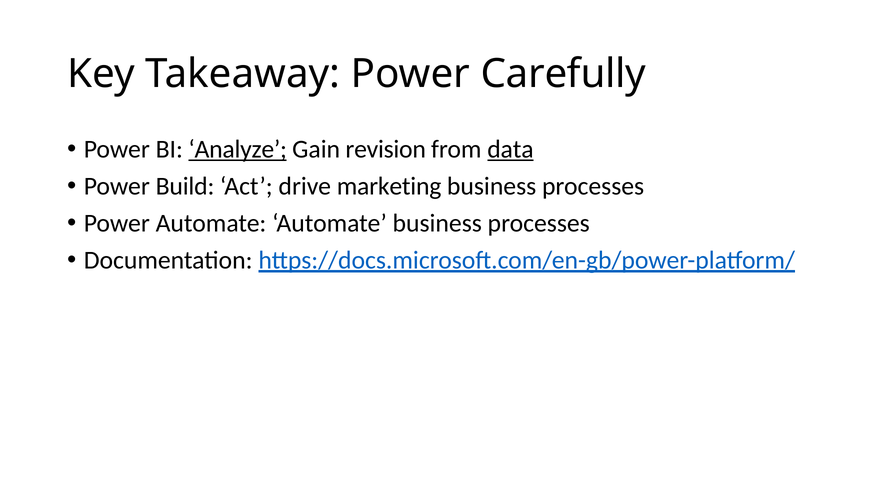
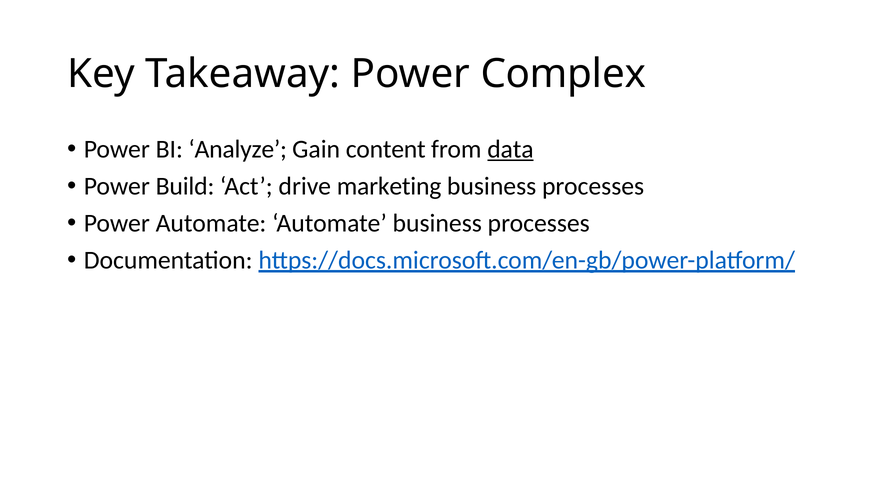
Carefully: Carefully -> Complex (563, 74)
Analyze underline: present -> none (238, 149)
revision: revision -> content (386, 149)
